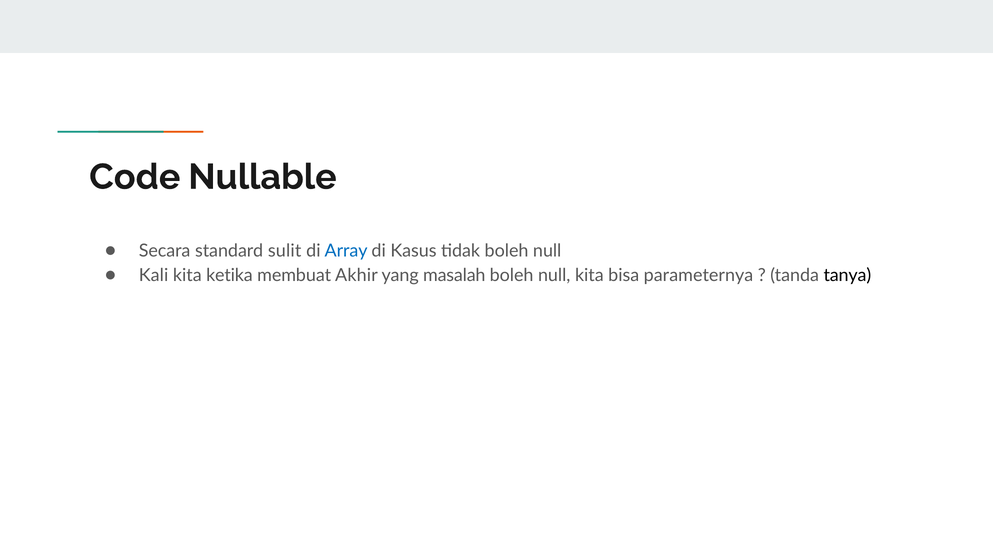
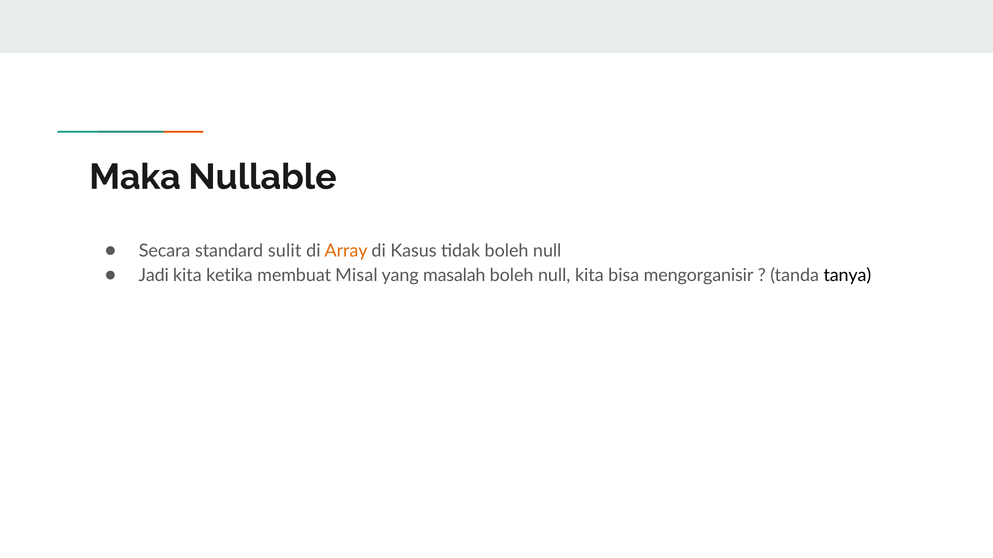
Code: Code -> Maka (135, 177)
Array colour: blue -> orange (346, 251)
Kali: Kali -> Jadi (154, 276)
Akhir: Akhir -> Misal (356, 276)
parameternya: parameternya -> mengorganisir (699, 276)
